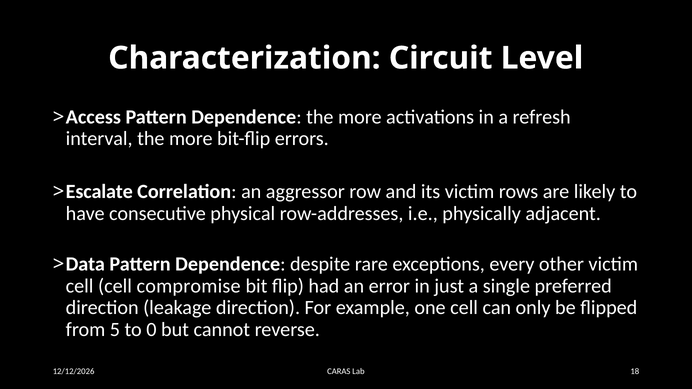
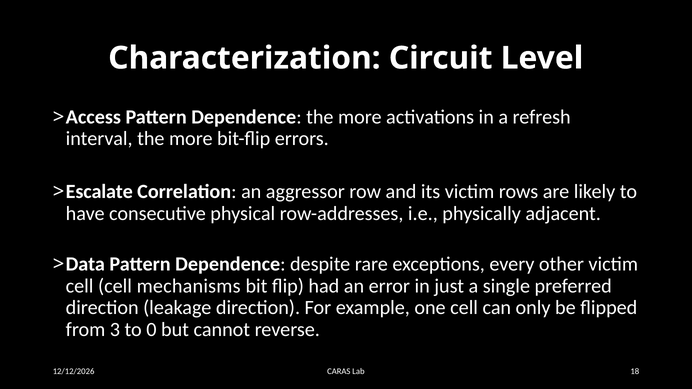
compromise: compromise -> mechanisms (189, 286)
5: 5 -> 3 (115, 330)
